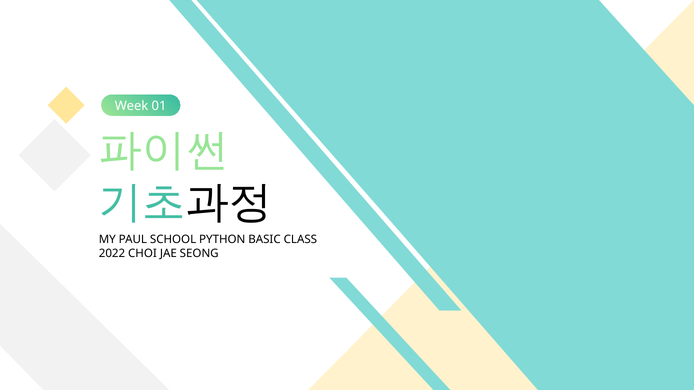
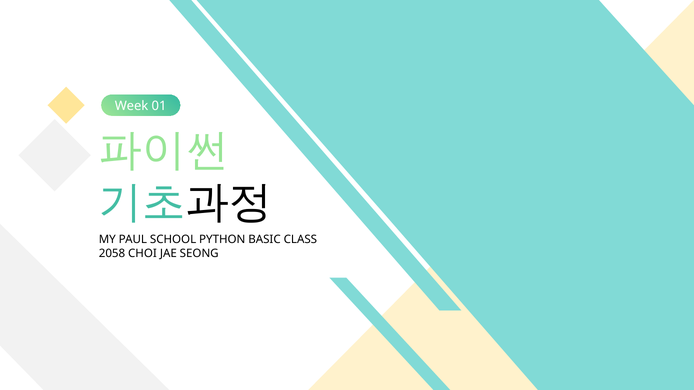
2022: 2022 -> 2058 (112, 254)
